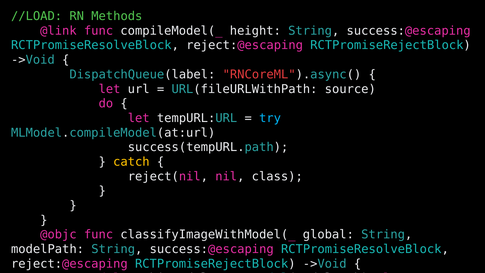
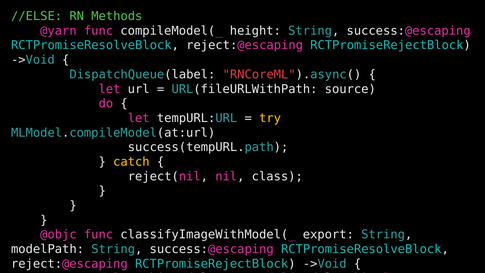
//LOAD: //LOAD -> //ELSE (37, 16)
@link: @link -> @yarn (58, 31)
try colour: light blue -> yellow (270, 118)
global: global -> export (328, 234)
